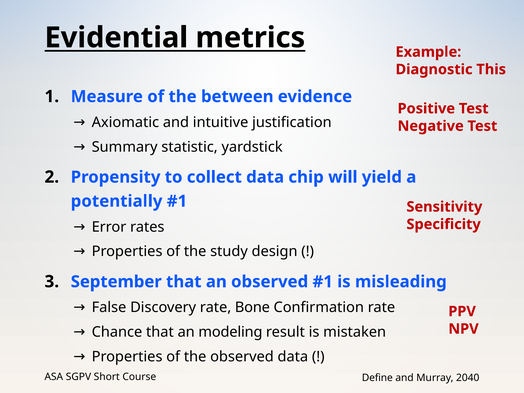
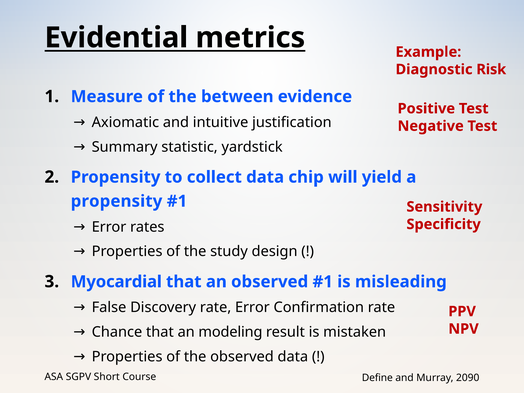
This: This -> Risk (491, 69)
potentially: potentially -> propensity (117, 201)
September: September -> Myocardial (116, 282)
rate Bone: Bone -> Error (252, 307)
2040: 2040 -> 2090 (468, 378)
